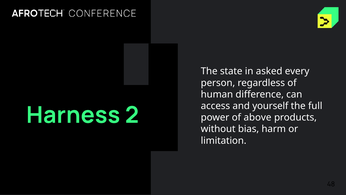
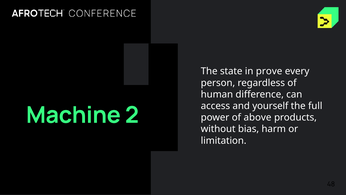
asked: asked -> prove (269, 71)
Harness: Harness -> Machine (73, 115)
